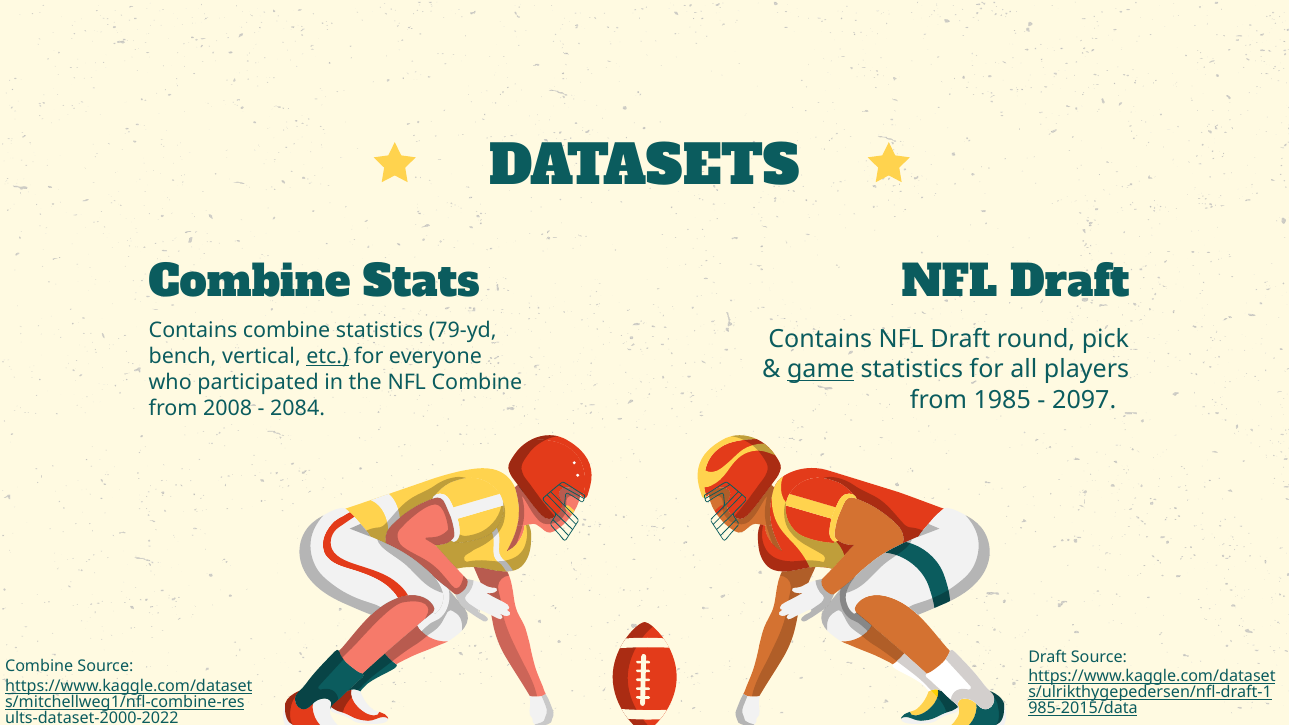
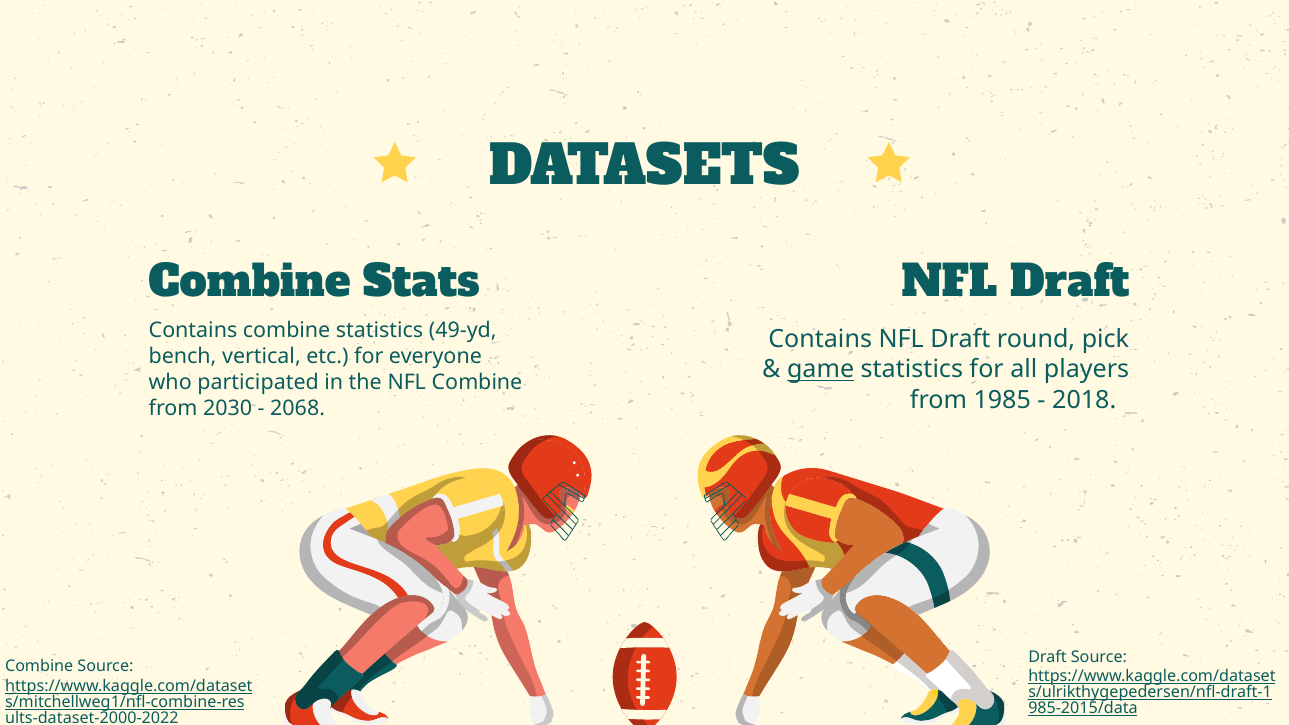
79-yd: 79-yd -> 49-yd (463, 331)
etc underline: present -> none (328, 357)
2097: 2097 -> 2018 (1084, 400)
2008: 2008 -> 2030 (228, 408)
2084: 2084 -> 2068 (298, 408)
